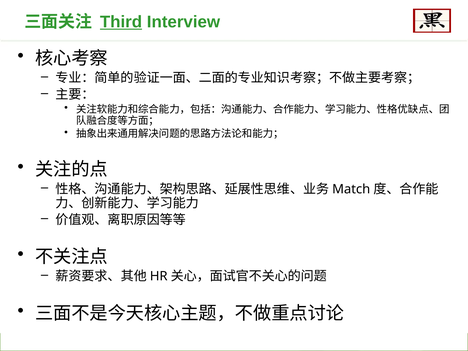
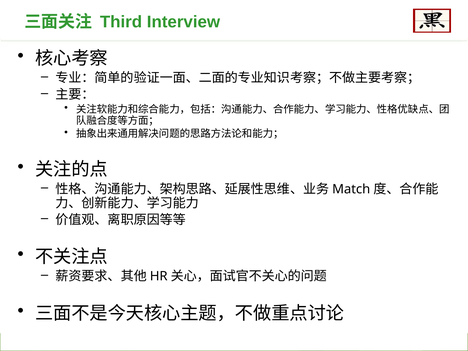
Third underline: present -> none (121, 22)
